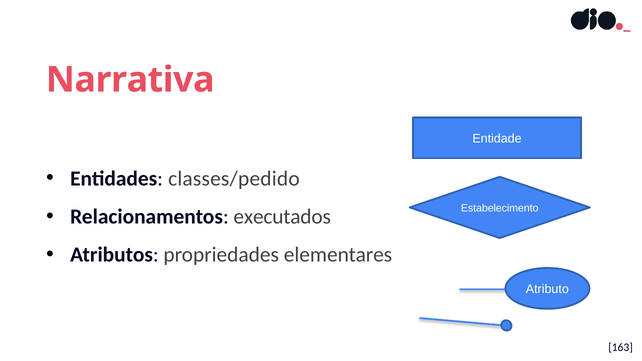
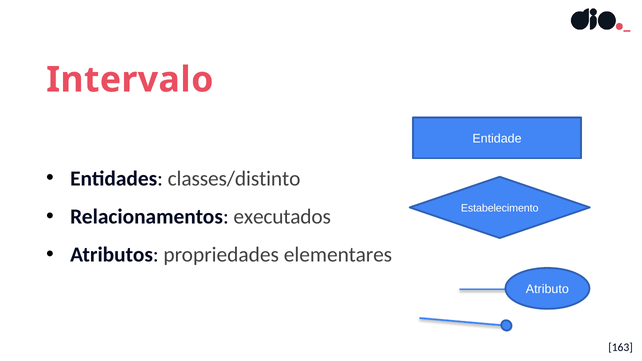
Narrativa: Narrativa -> Intervalo (130, 80)
classes/pedido: classes/pedido -> classes/distinto (234, 179)
